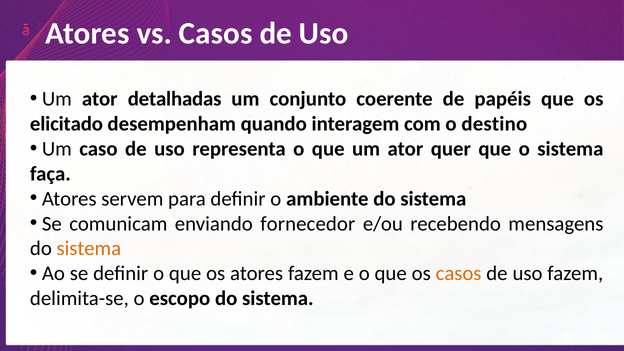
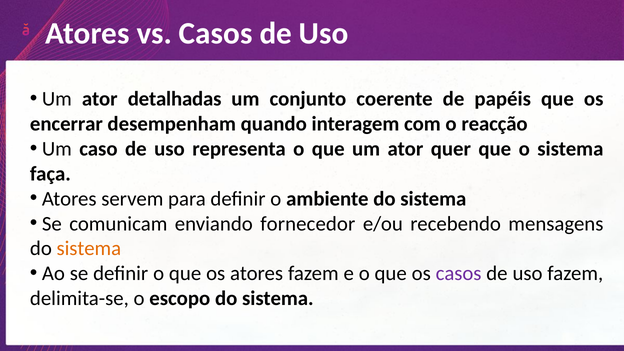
elicitado: elicitado -> encerrar (66, 124)
destino: destino -> reacção (494, 124)
casos colour: orange -> purple (459, 274)
